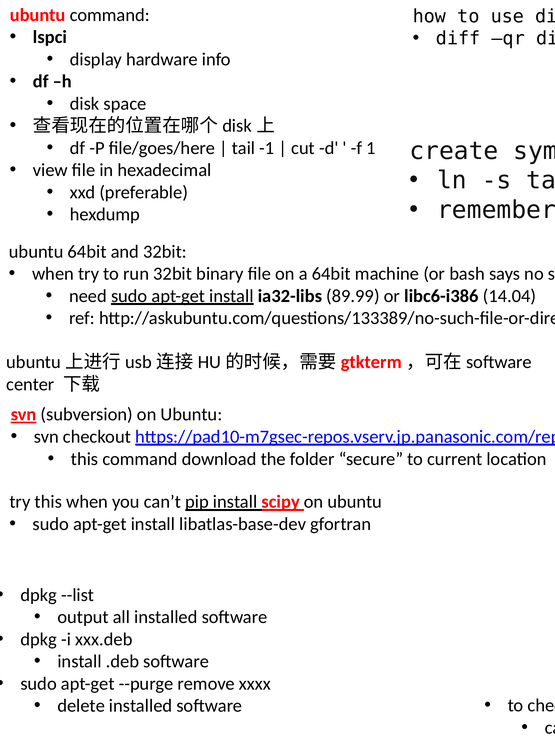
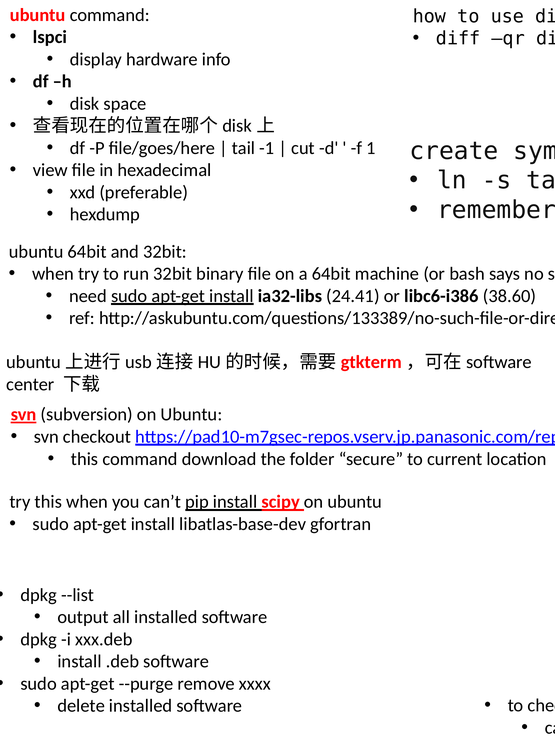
89.99: 89.99 -> 24.41 (353, 296)
14.04: 14.04 -> 38.60 (509, 296)
